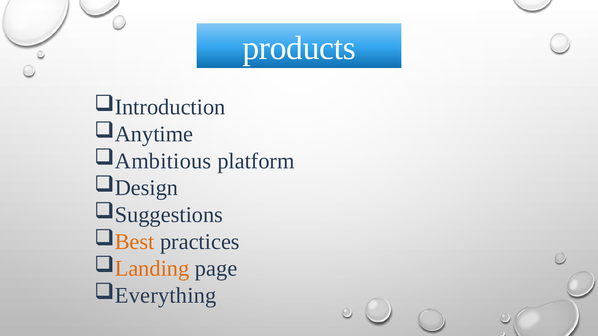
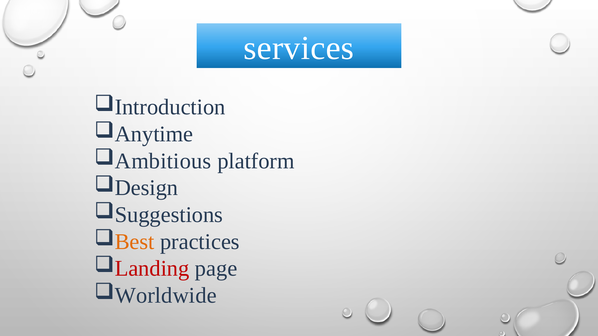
products: products -> services (299, 48)
Landing colour: orange -> red (152, 269)
Everything: Everything -> Worldwide (166, 296)
